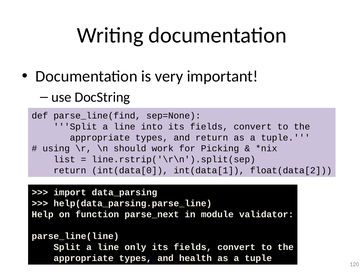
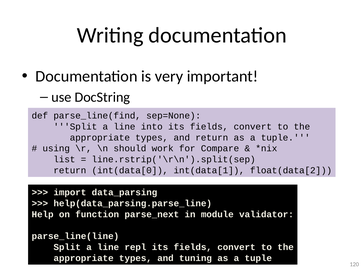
Picking: Picking -> Compare (220, 148)
only: only -> repl (135, 247)
health: health -> tuning (195, 258)
